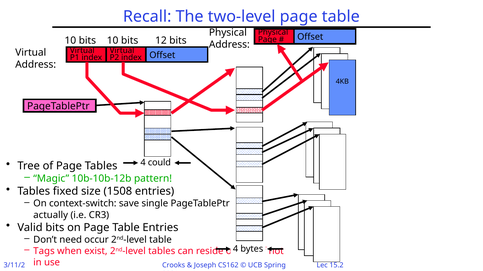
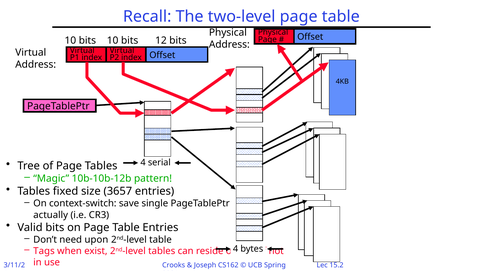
could: could -> serial (159, 163)
1508: 1508 -> 3657 (118, 192)
occur: occur -> upon (96, 240)
